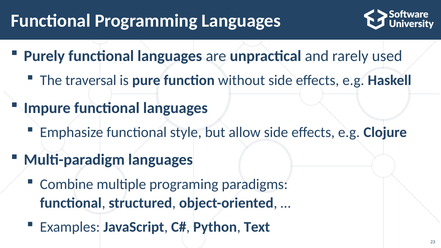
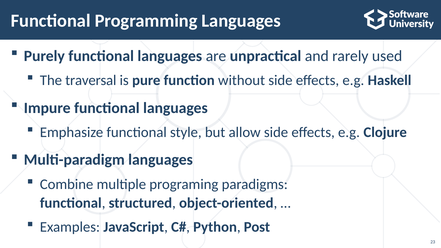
Text: Text -> Post (257, 227)
